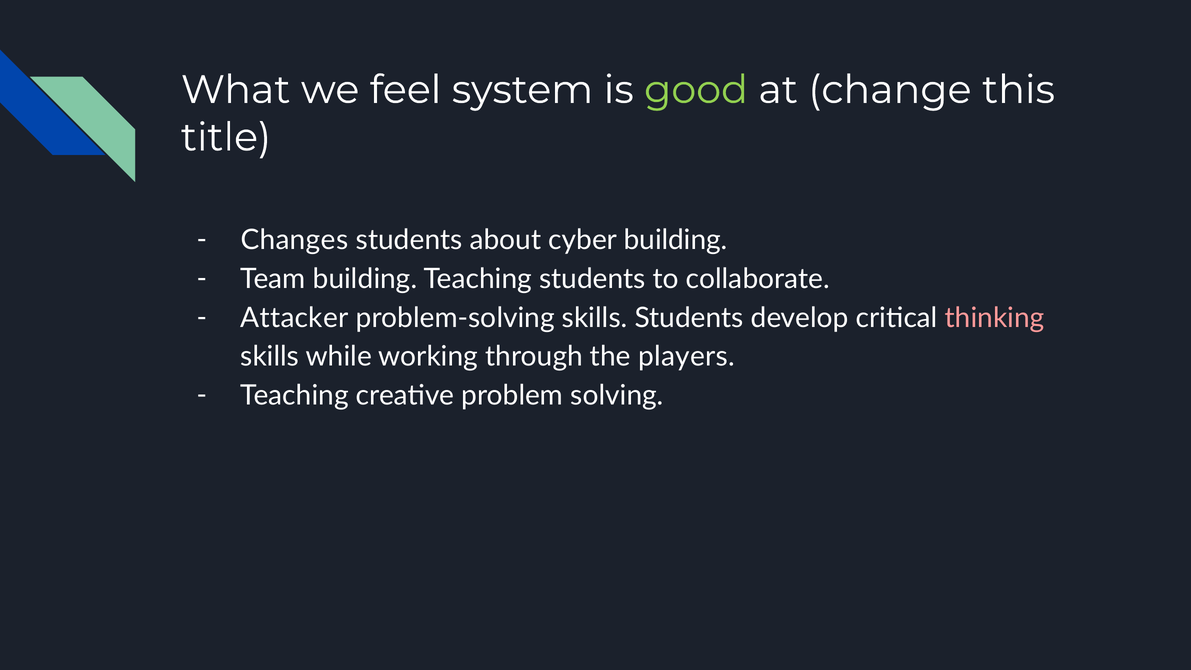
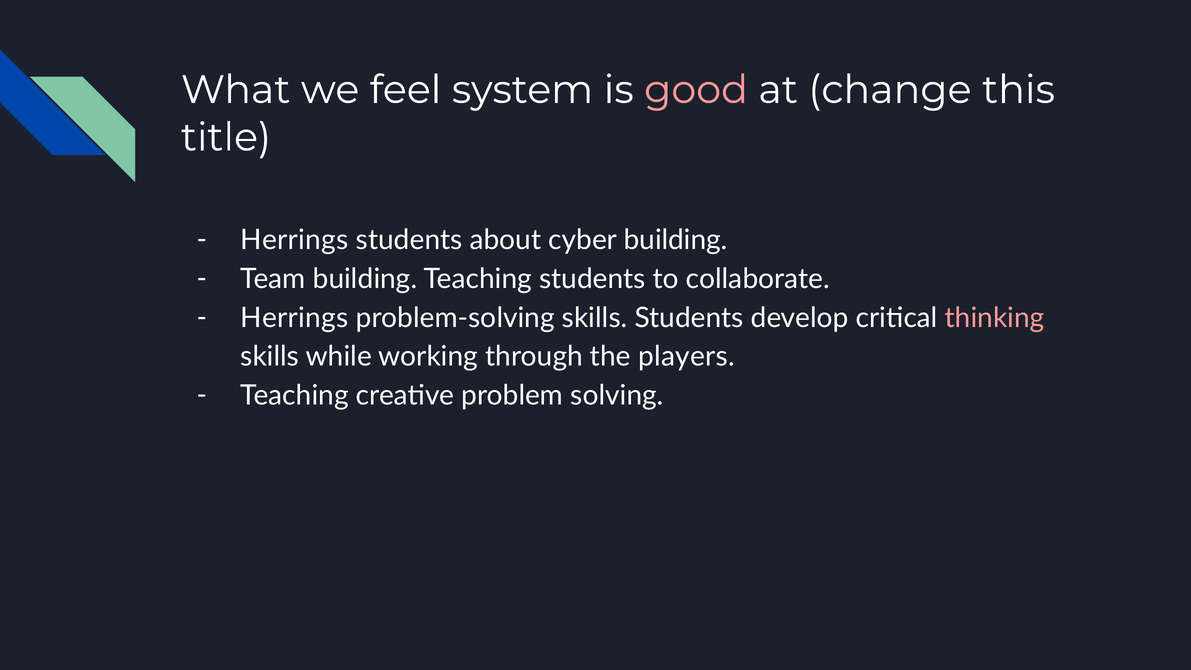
good colour: light green -> pink (696, 90)
Changes: Changes -> Herrings (294, 240)
Attacker: Attacker -> Herrings (294, 318)
